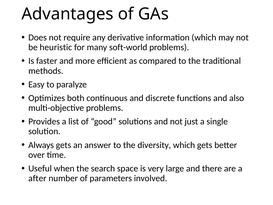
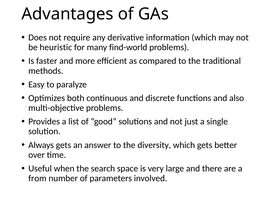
soft-world: soft-world -> find-world (128, 47)
after: after -> from (37, 178)
